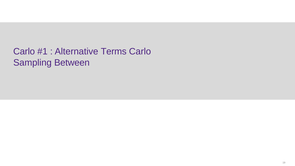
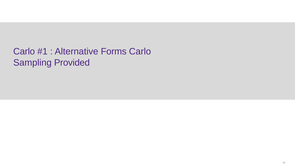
Terms: Terms -> Forms (114, 52)
Between: Between -> Provided (72, 63)
